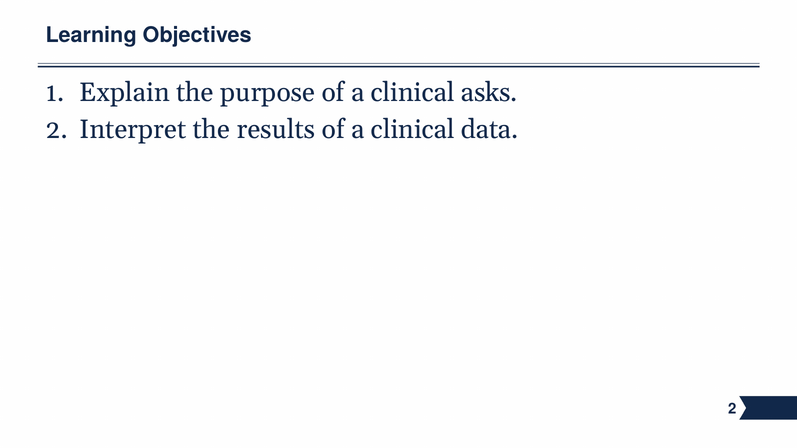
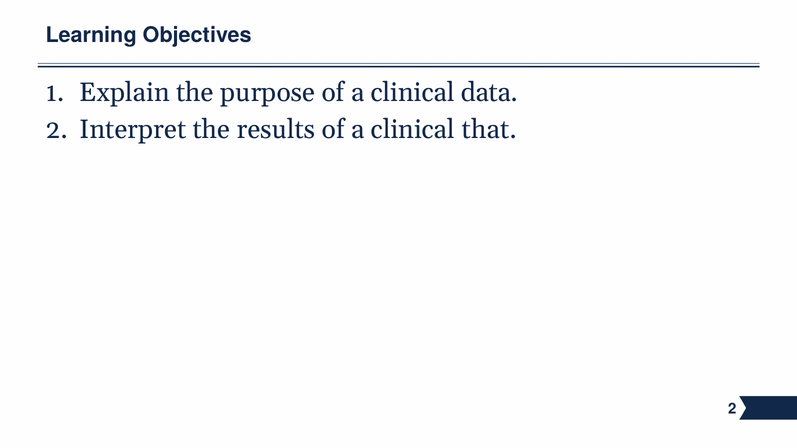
asks: asks -> data (489, 93)
data: data -> that (489, 130)
